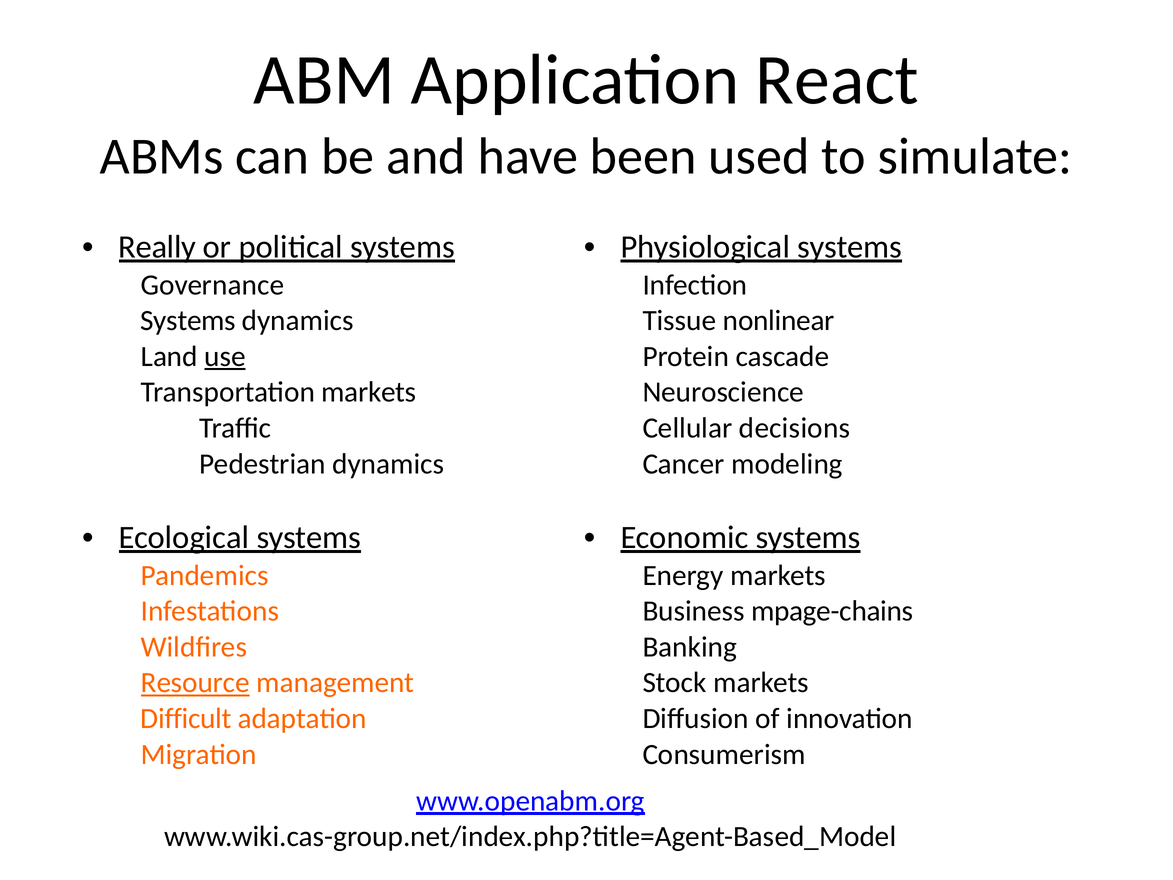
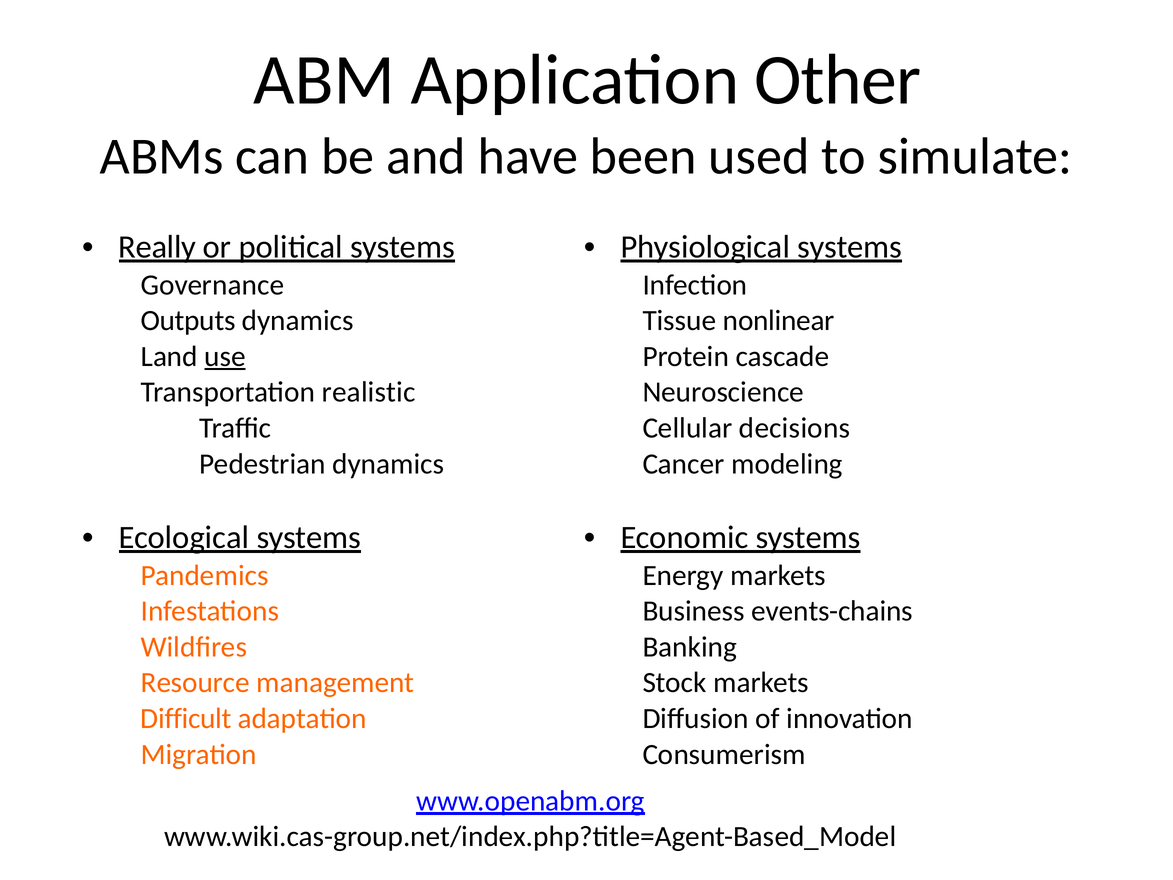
React: React -> Other (838, 80)
Systems: Systems -> Outputs (188, 321)
Transportation markets: markets -> realistic (369, 392)
mpage-chains: mpage-chains -> events-chains (832, 611)
Resource underline: present -> none (195, 683)
